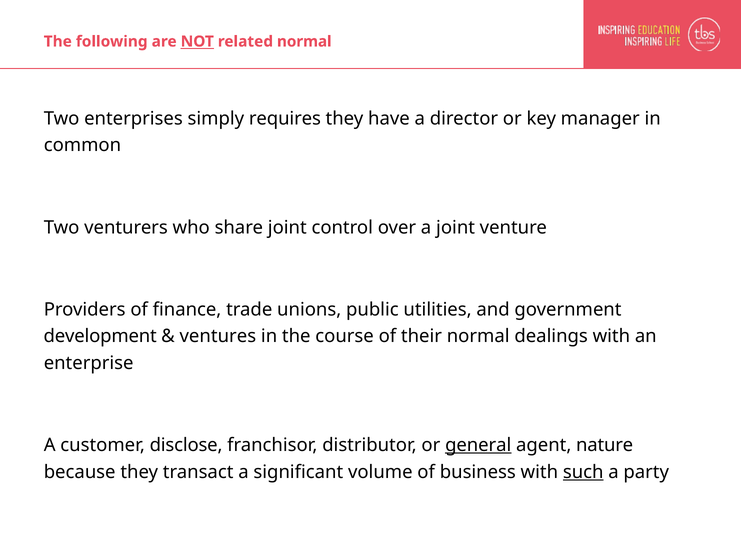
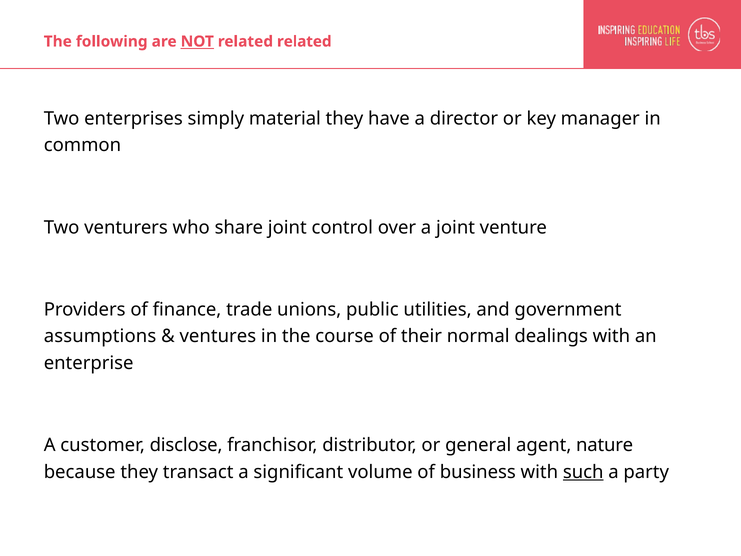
related normal: normal -> related (304, 41)
requires: requires -> material (285, 119)
development: development -> assumptions (100, 336)
general underline: present -> none (478, 445)
